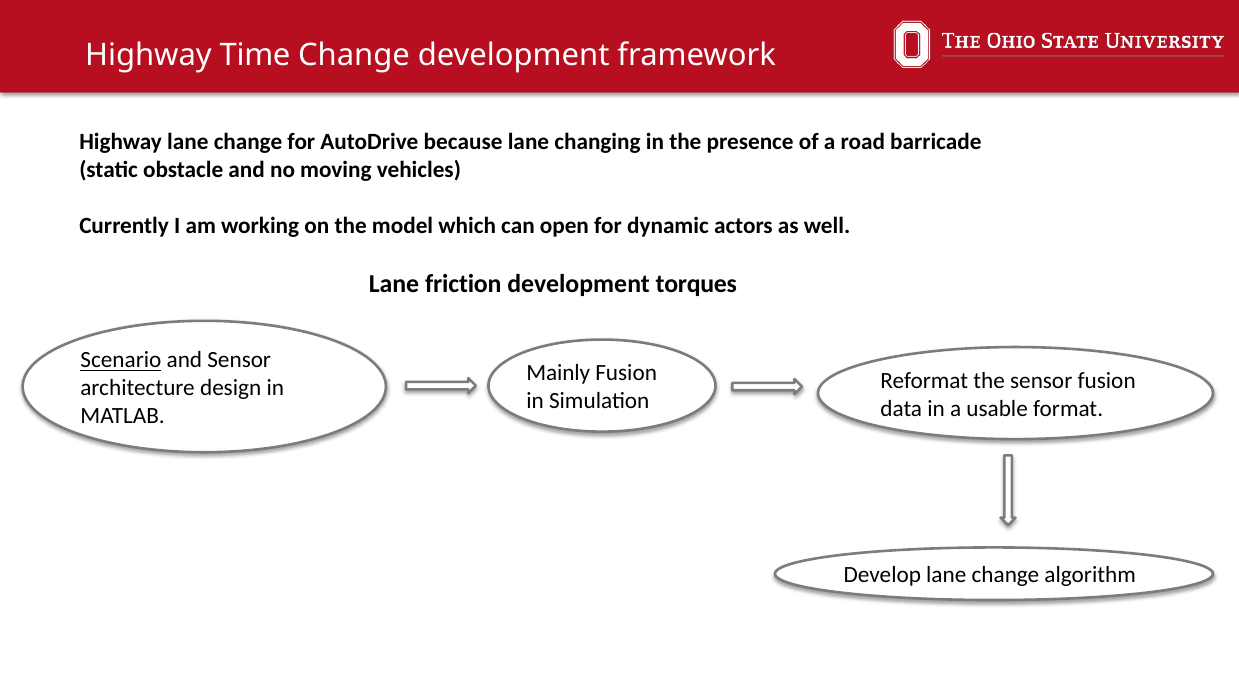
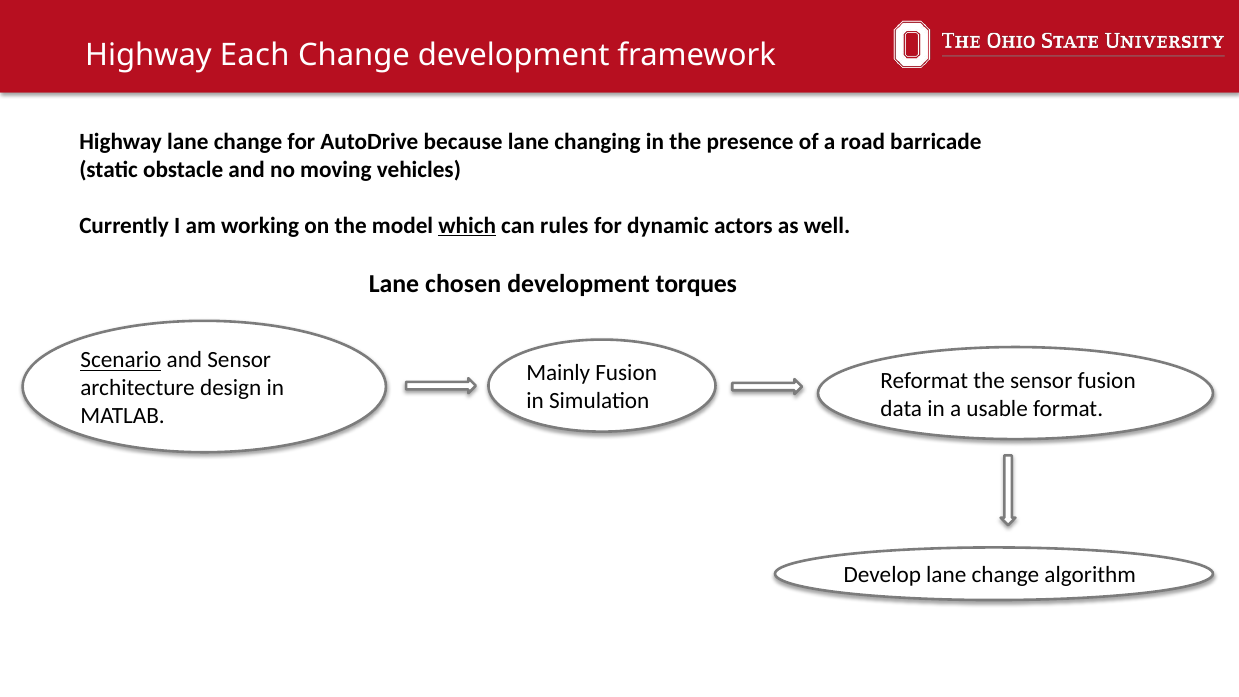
Time: Time -> Each (255, 55)
which underline: none -> present (467, 226)
open: open -> rules (564, 226)
friction: friction -> chosen (463, 284)
